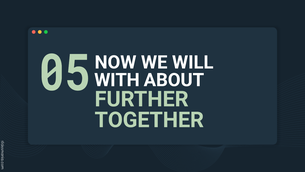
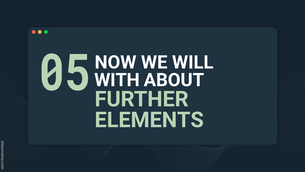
TOGETHER: TOGETHER -> ELEMENTS (149, 120)
